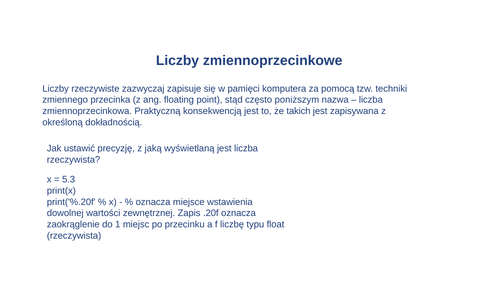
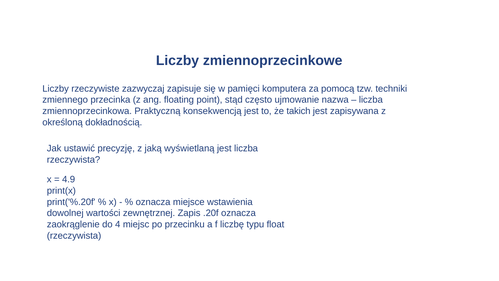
poniższym: poniższym -> ujmowanie (297, 100)
5.3: 5.3 -> 4.9 (69, 179)
1: 1 -> 4 (118, 224)
